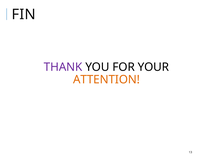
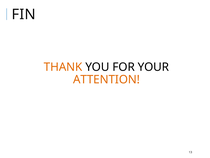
THANK colour: purple -> orange (63, 67)
